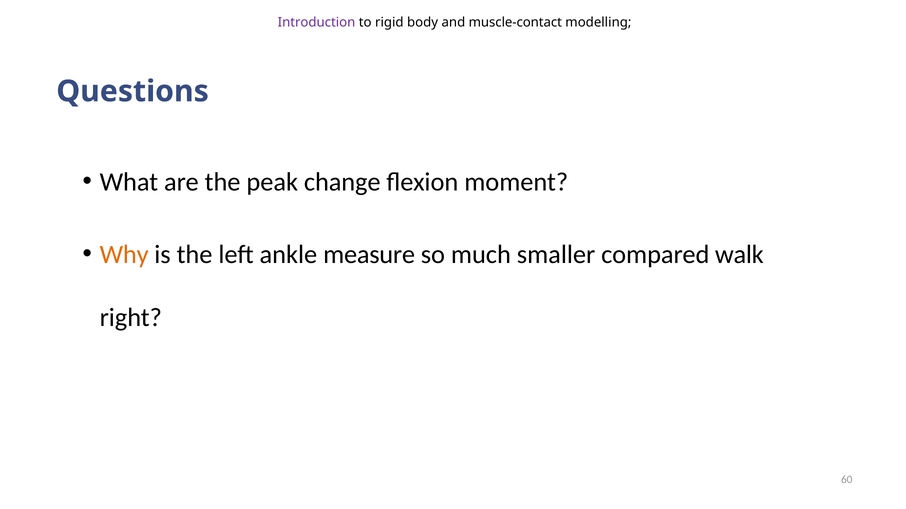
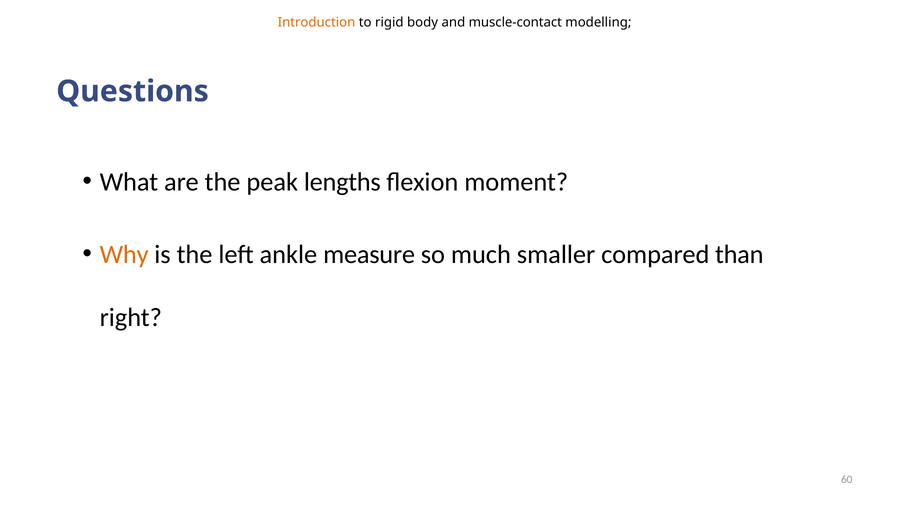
Introduction colour: purple -> orange (317, 22)
change: change -> lengths (342, 182)
walk: walk -> than (739, 255)
